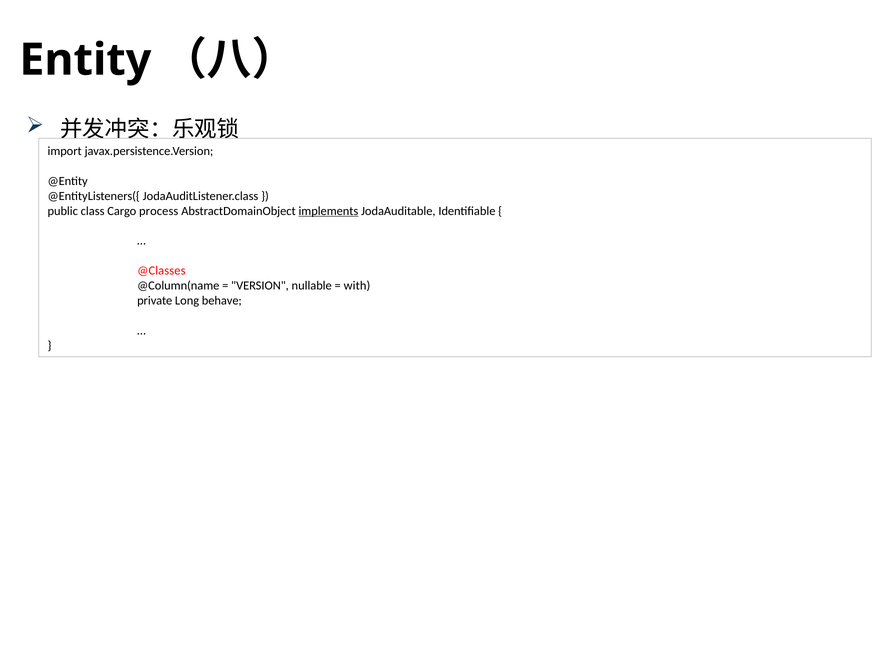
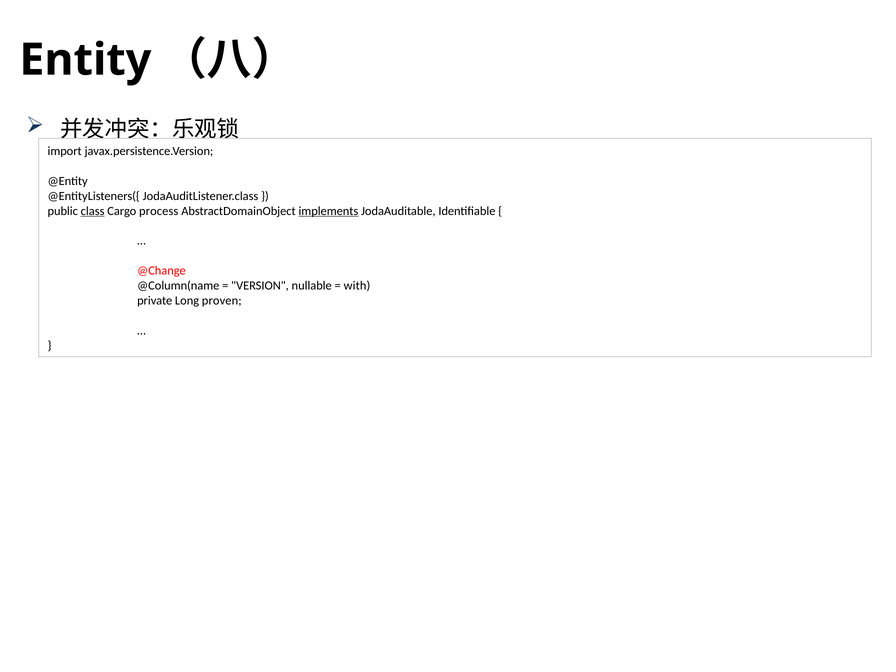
class underline: none -> present (93, 211)
@Classes: @Classes -> @Change (161, 271)
behave: behave -> proven (222, 301)
